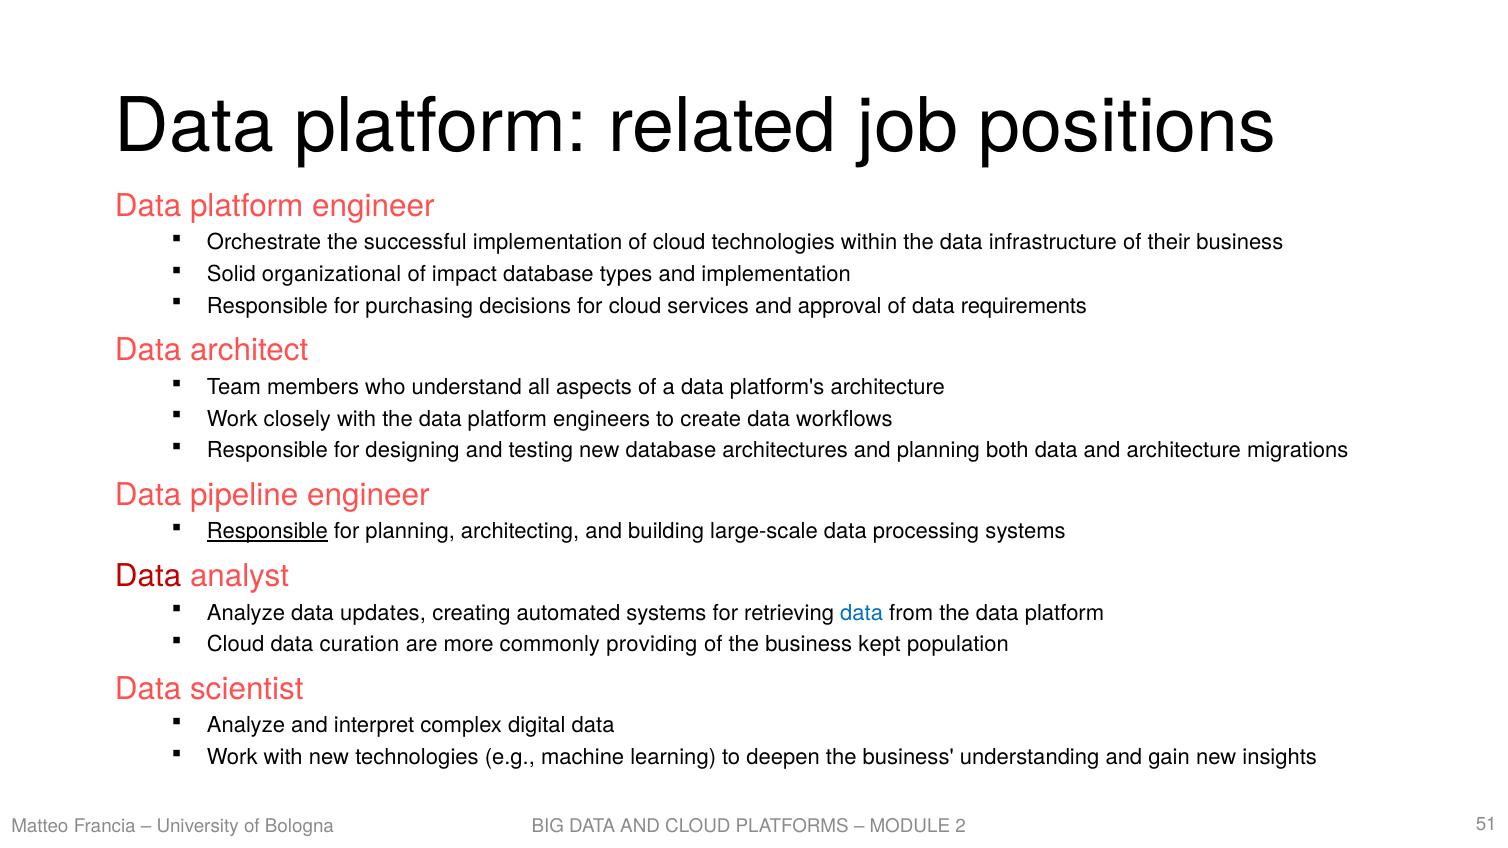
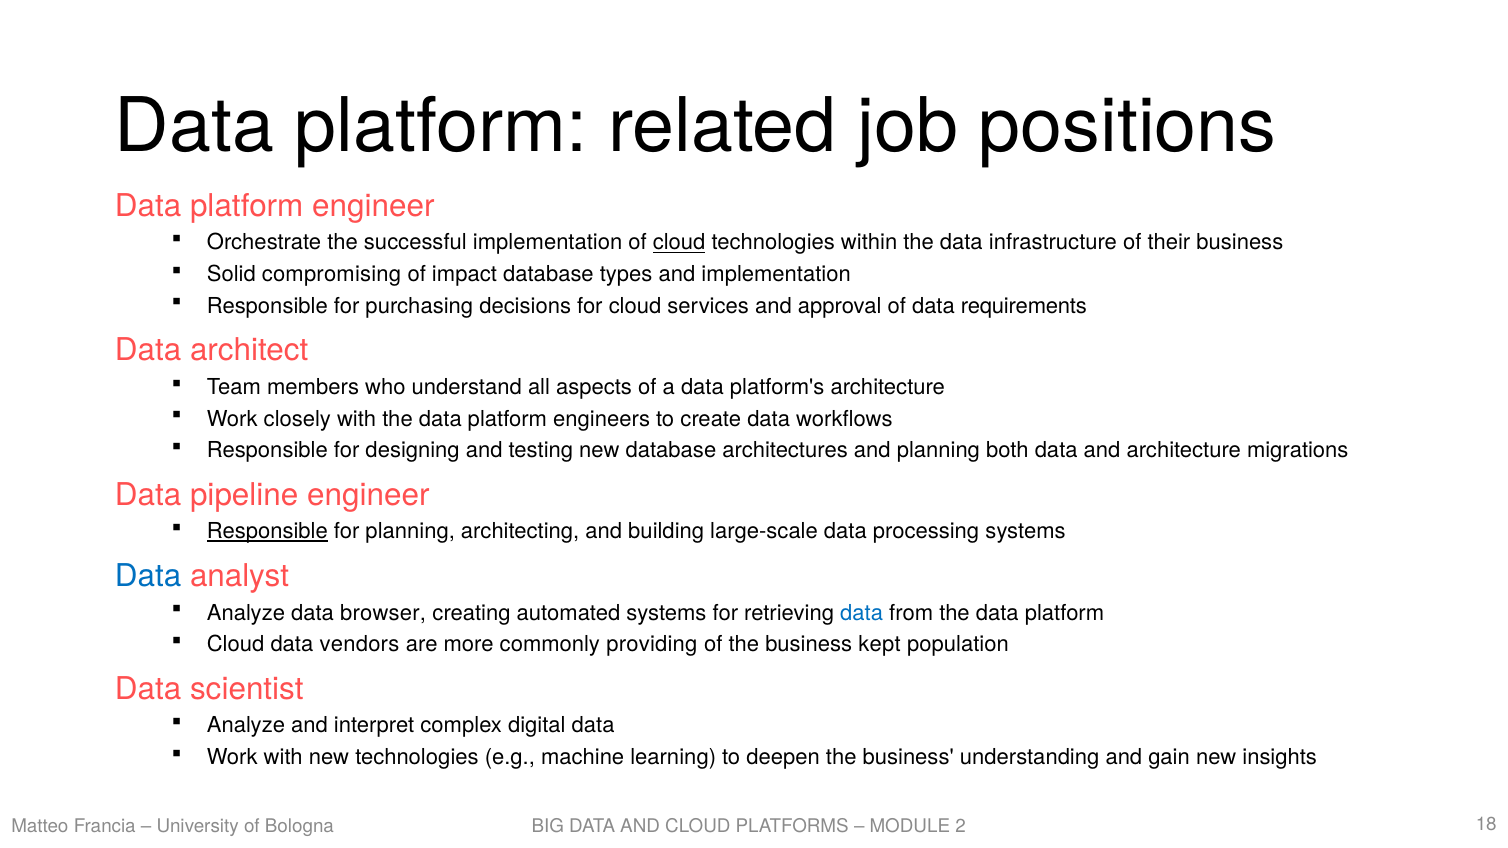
cloud underline: none -> present (679, 243)
organizational: organizational -> compromising (331, 274)
Data colour: red -> blue (148, 576)
updates: updates -> browser (383, 613)
curation: curation -> vendors (359, 645)
51: 51 -> 18 (1486, 825)
